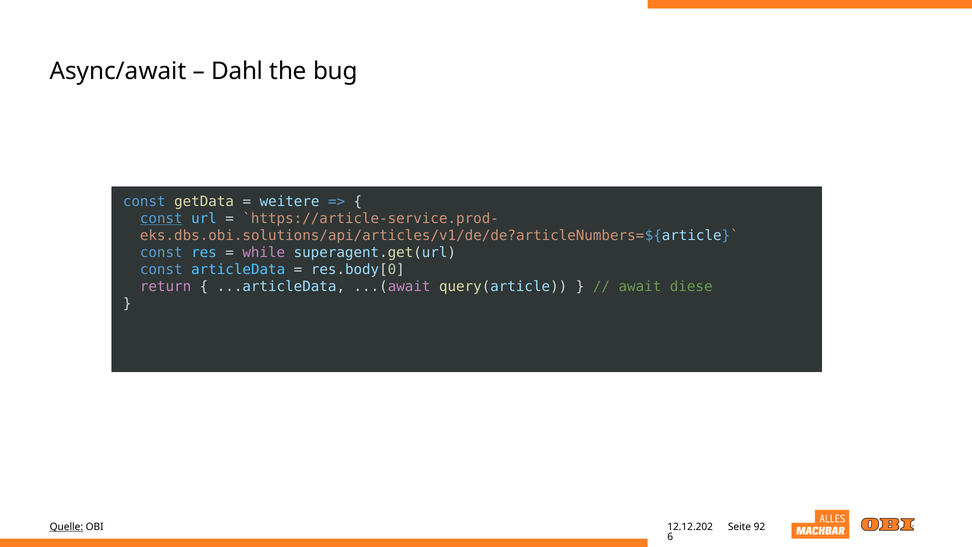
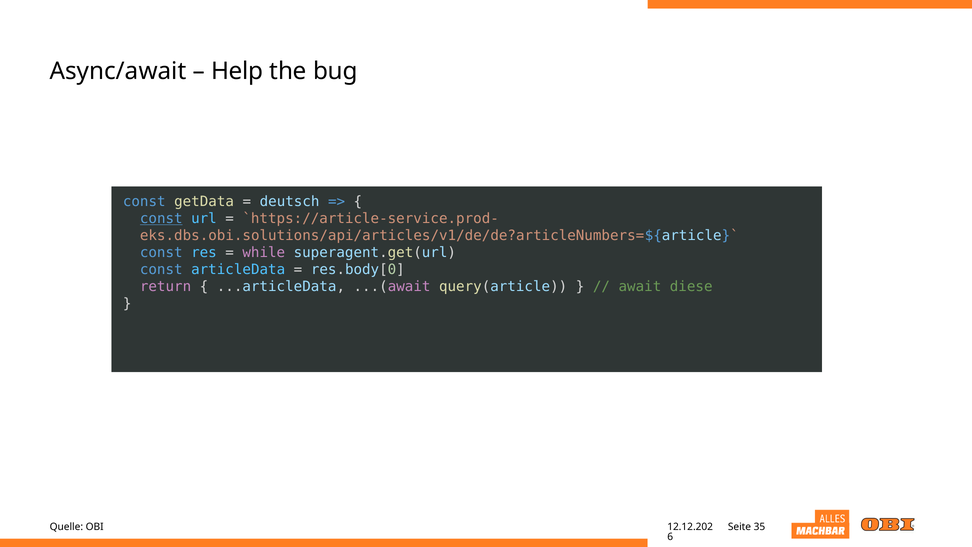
Dahl: Dahl -> Help (237, 71)
weitere: weitere -> deutsch (290, 202)
Quelle underline: present -> none (66, 527)
92: 92 -> 35 (760, 527)
